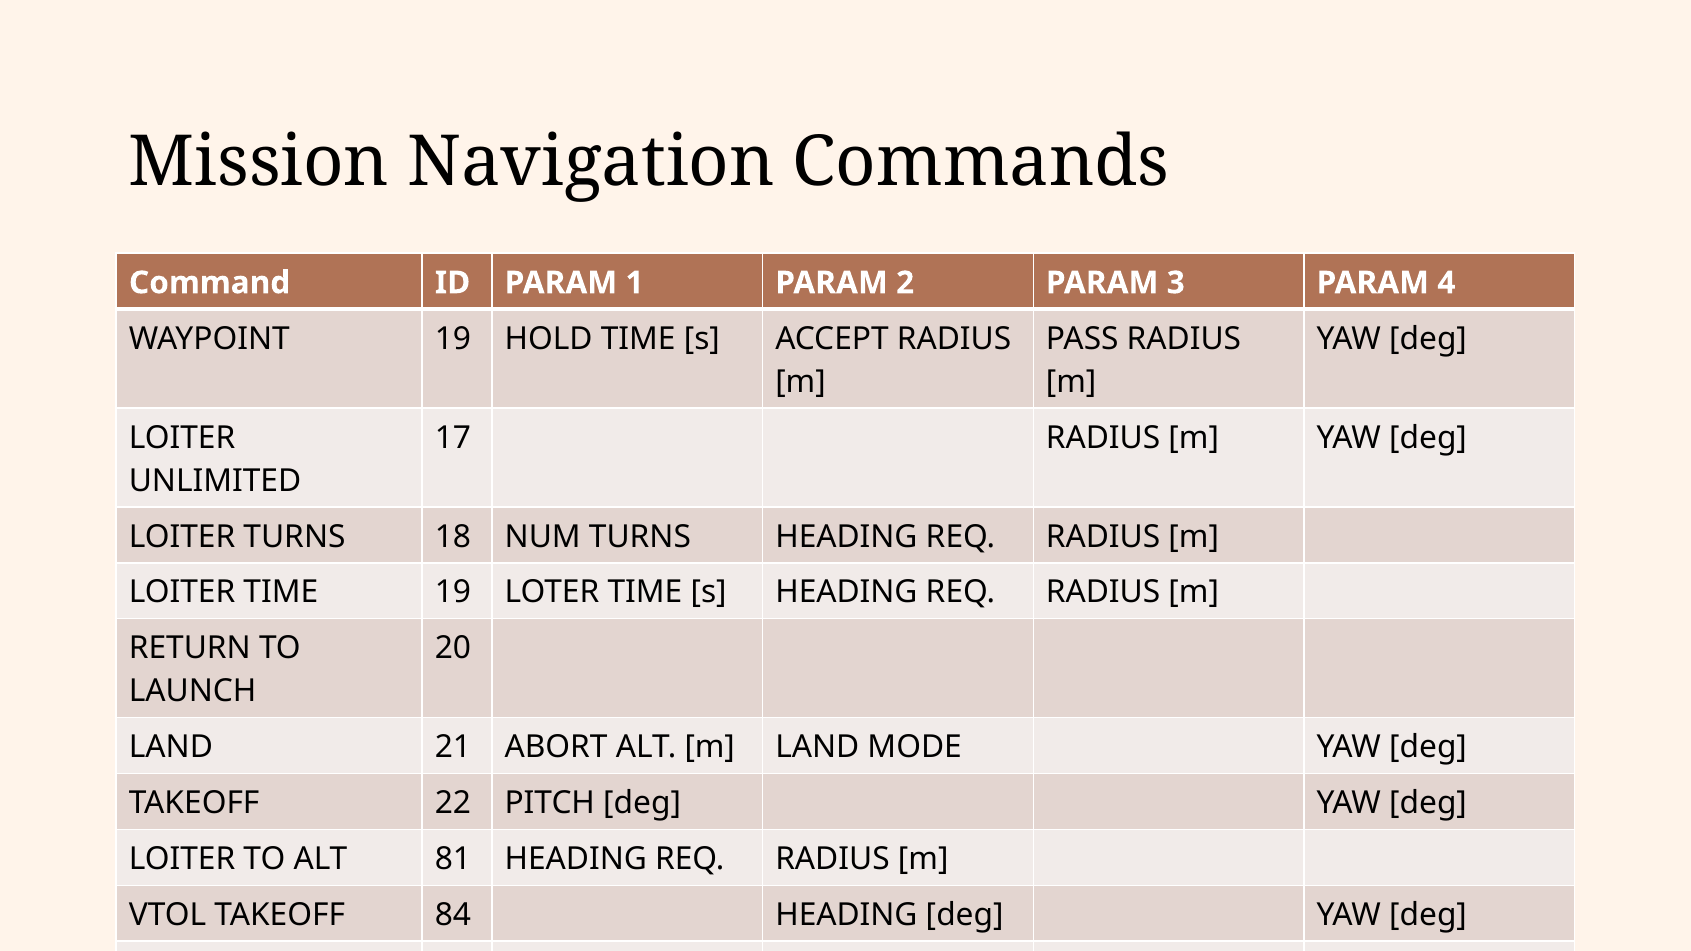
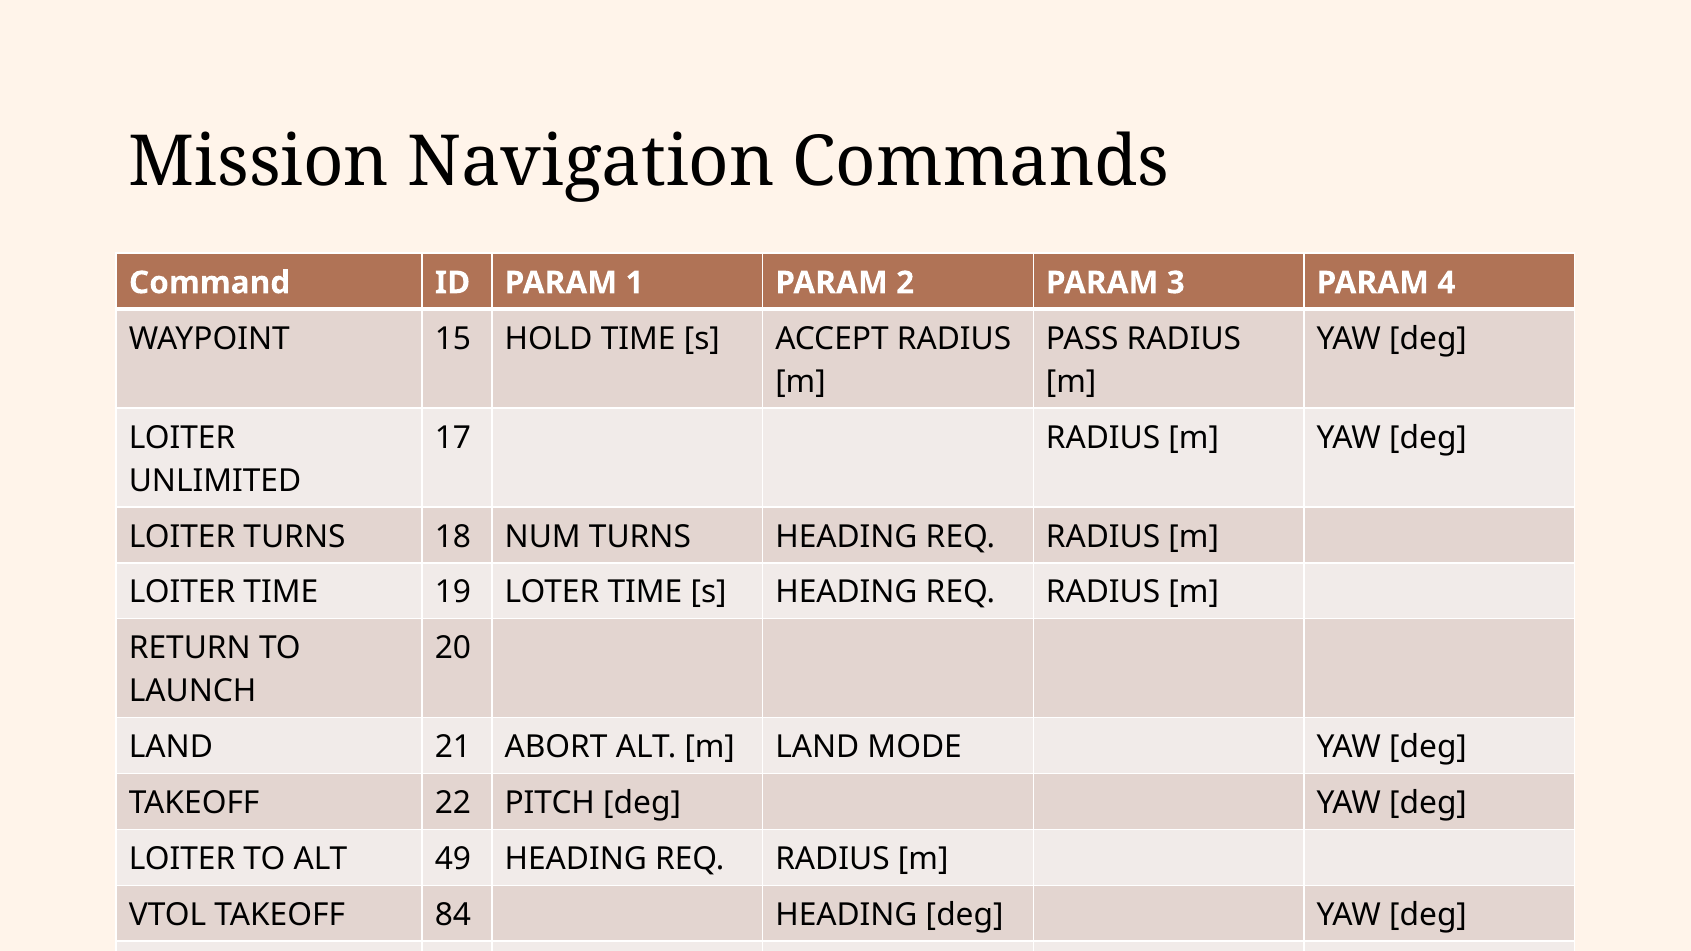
WAYPOINT 19: 19 -> 15 (453, 339)
81: 81 -> 49 (453, 859)
